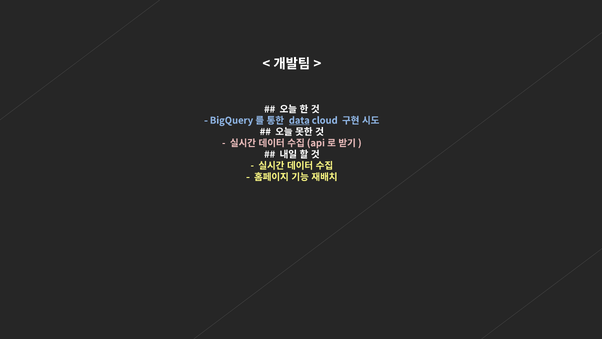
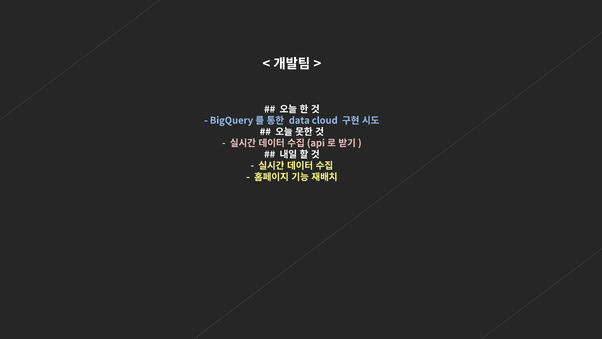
data underline: present -> none (299, 120)
